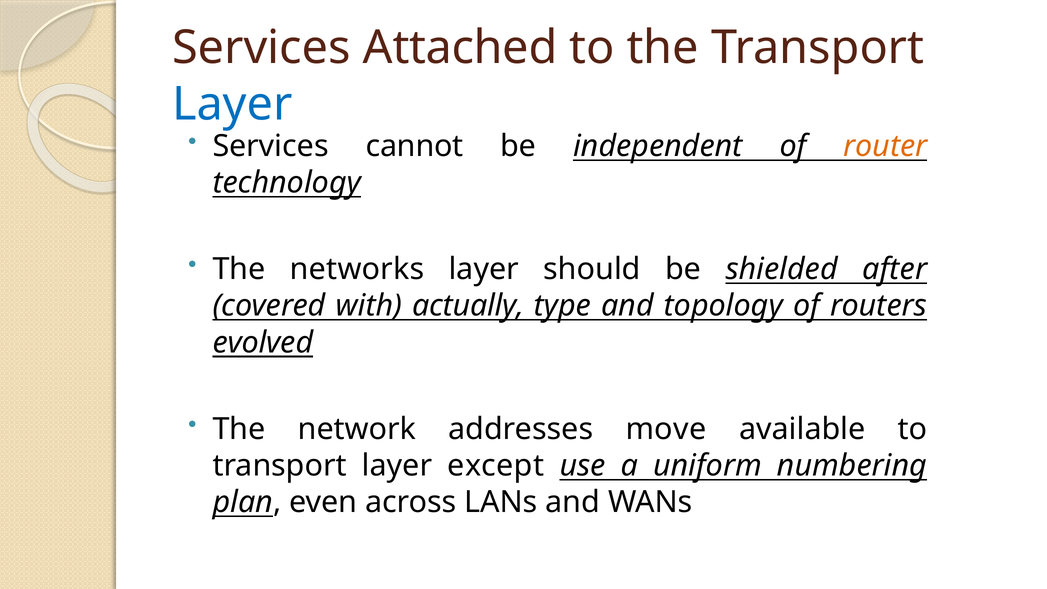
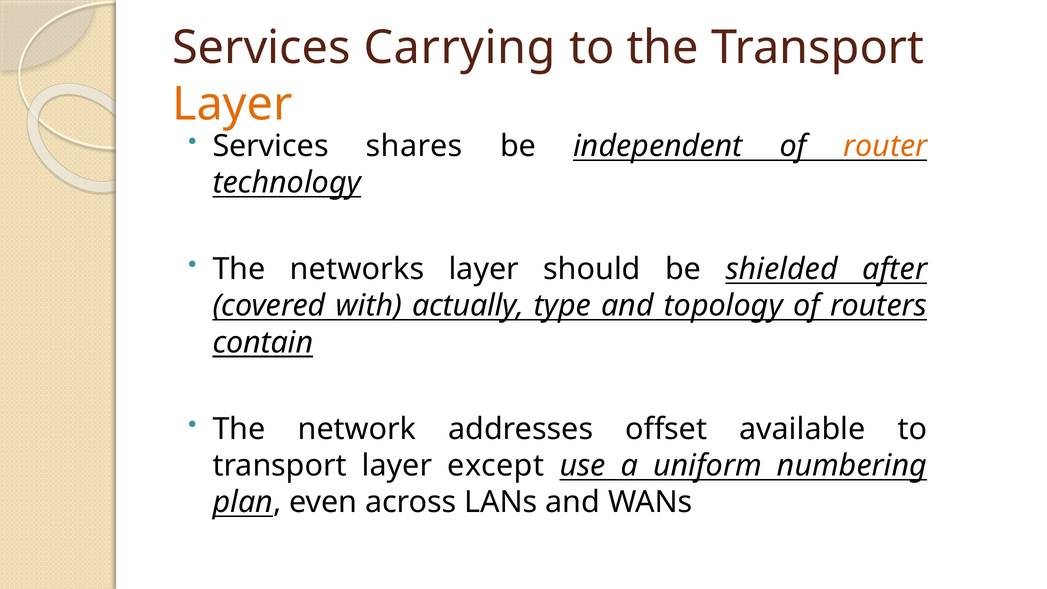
Attached: Attached -> Carrying (460, 48)
Layer colour: blue -> orange (232, 104)
cannot: cannot -> shares (414, 146)
evolved: evolved -> contain (263, 343)
move: move -> offset (666, 429)
